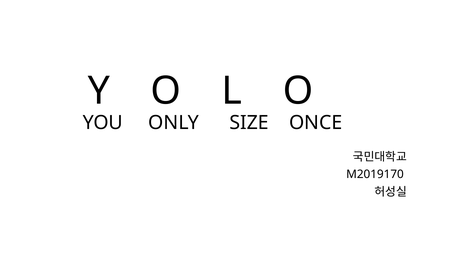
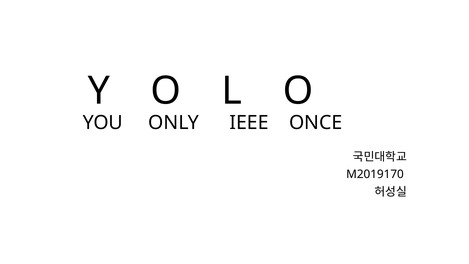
SIZE: SIZE -> IEEE (249, 123)
